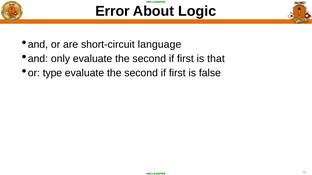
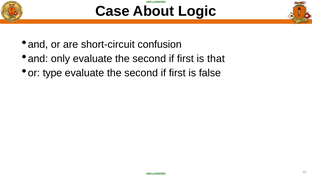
Error: Error -> Case (112, 11)
language: language -> confusion (160, 44)
